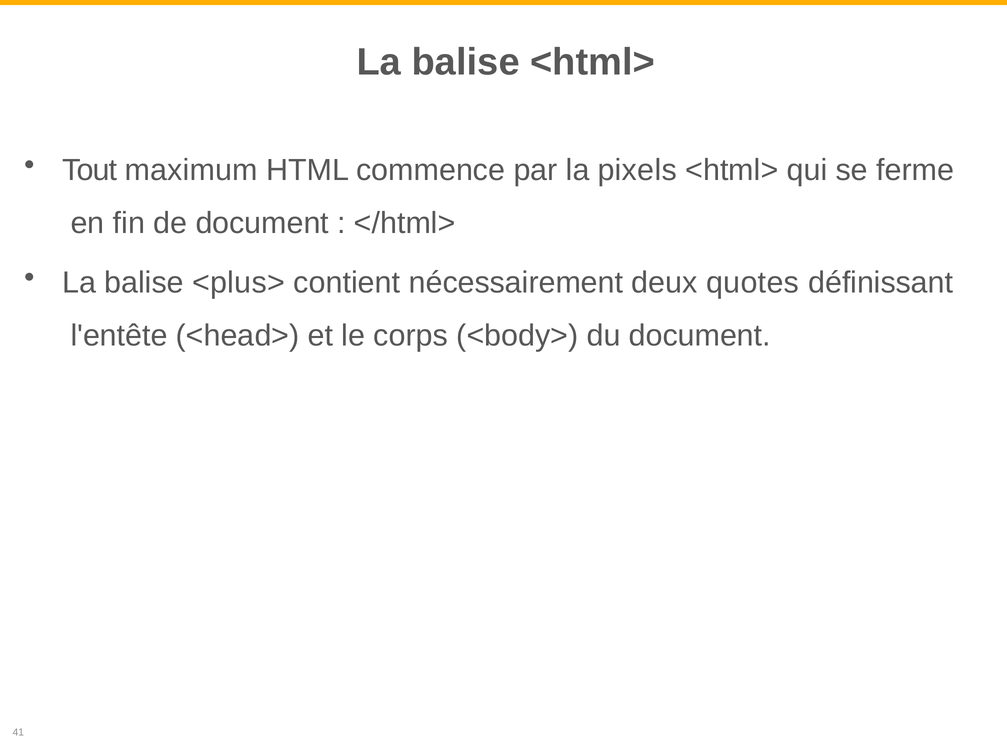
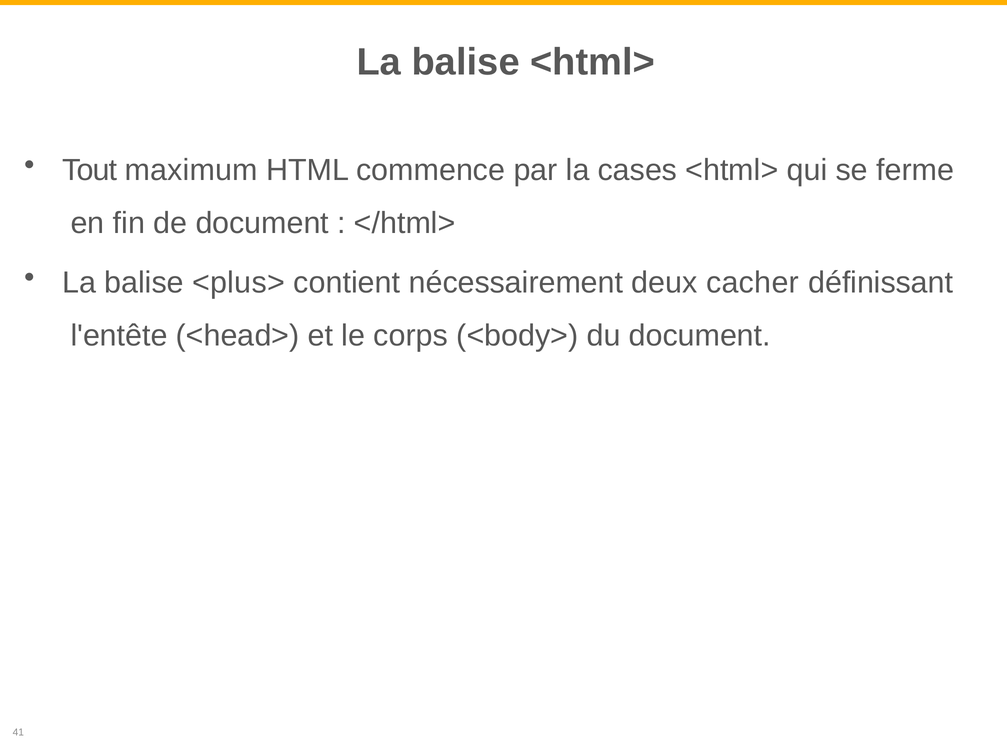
pixels: pixels -> cases (637, 170)
quotes: quotes -> cacher (753, 282)
